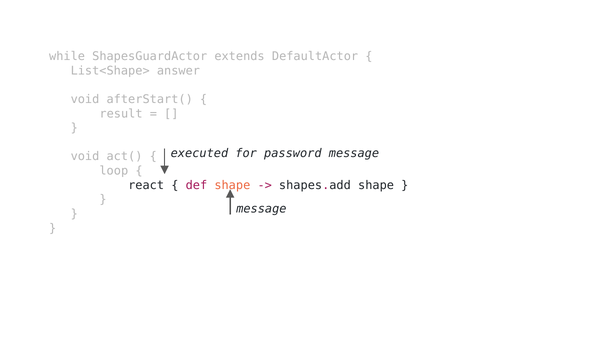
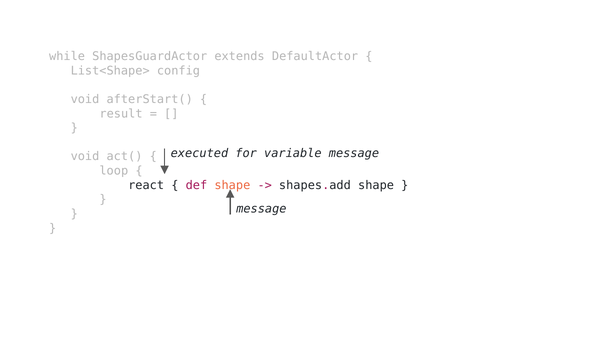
answer: answer -> config (178, 71)
password: password -> variable (293, 153)
